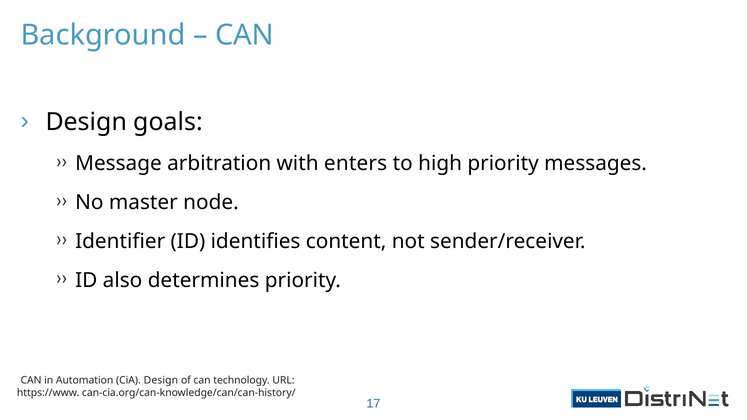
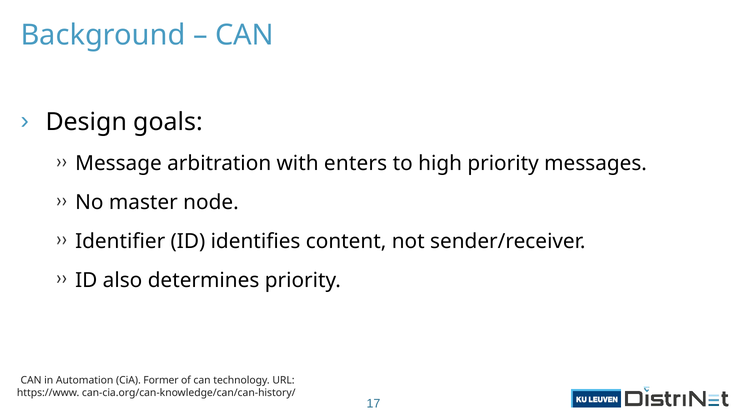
CiA Design: Design -> Former (161, 381)
